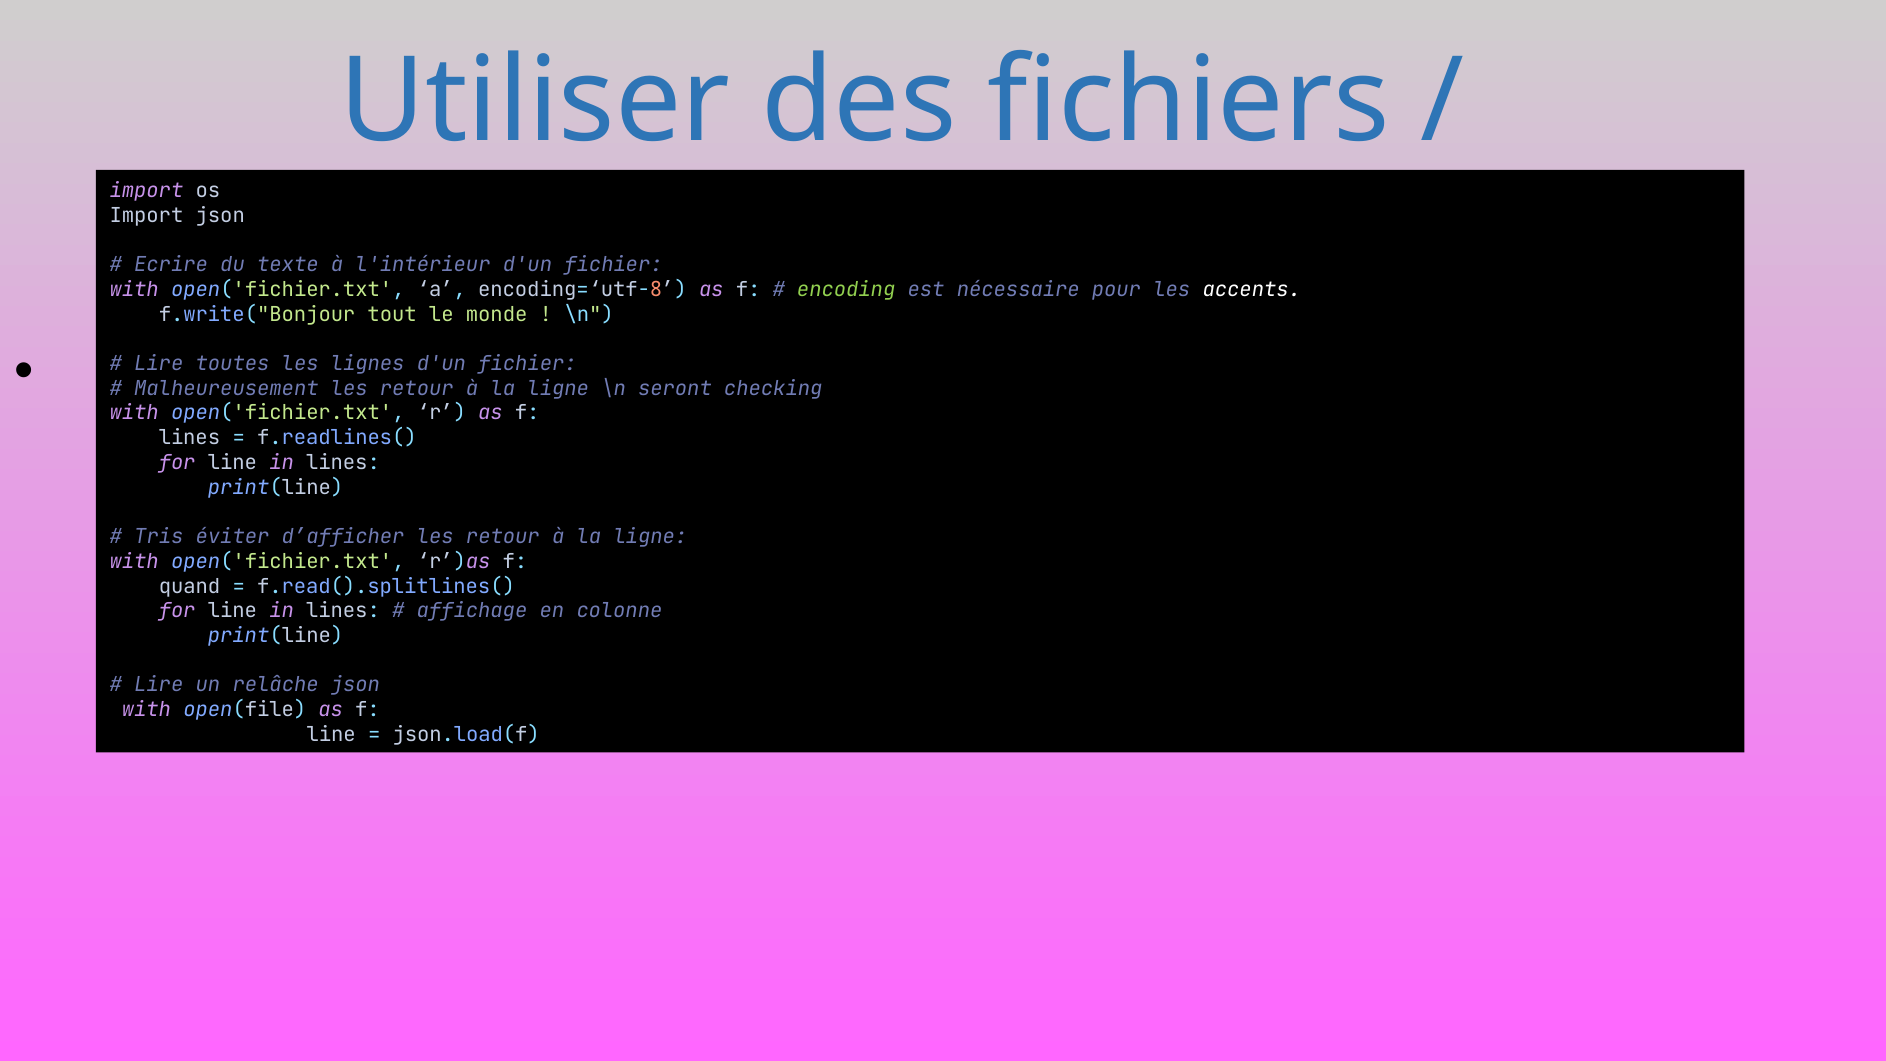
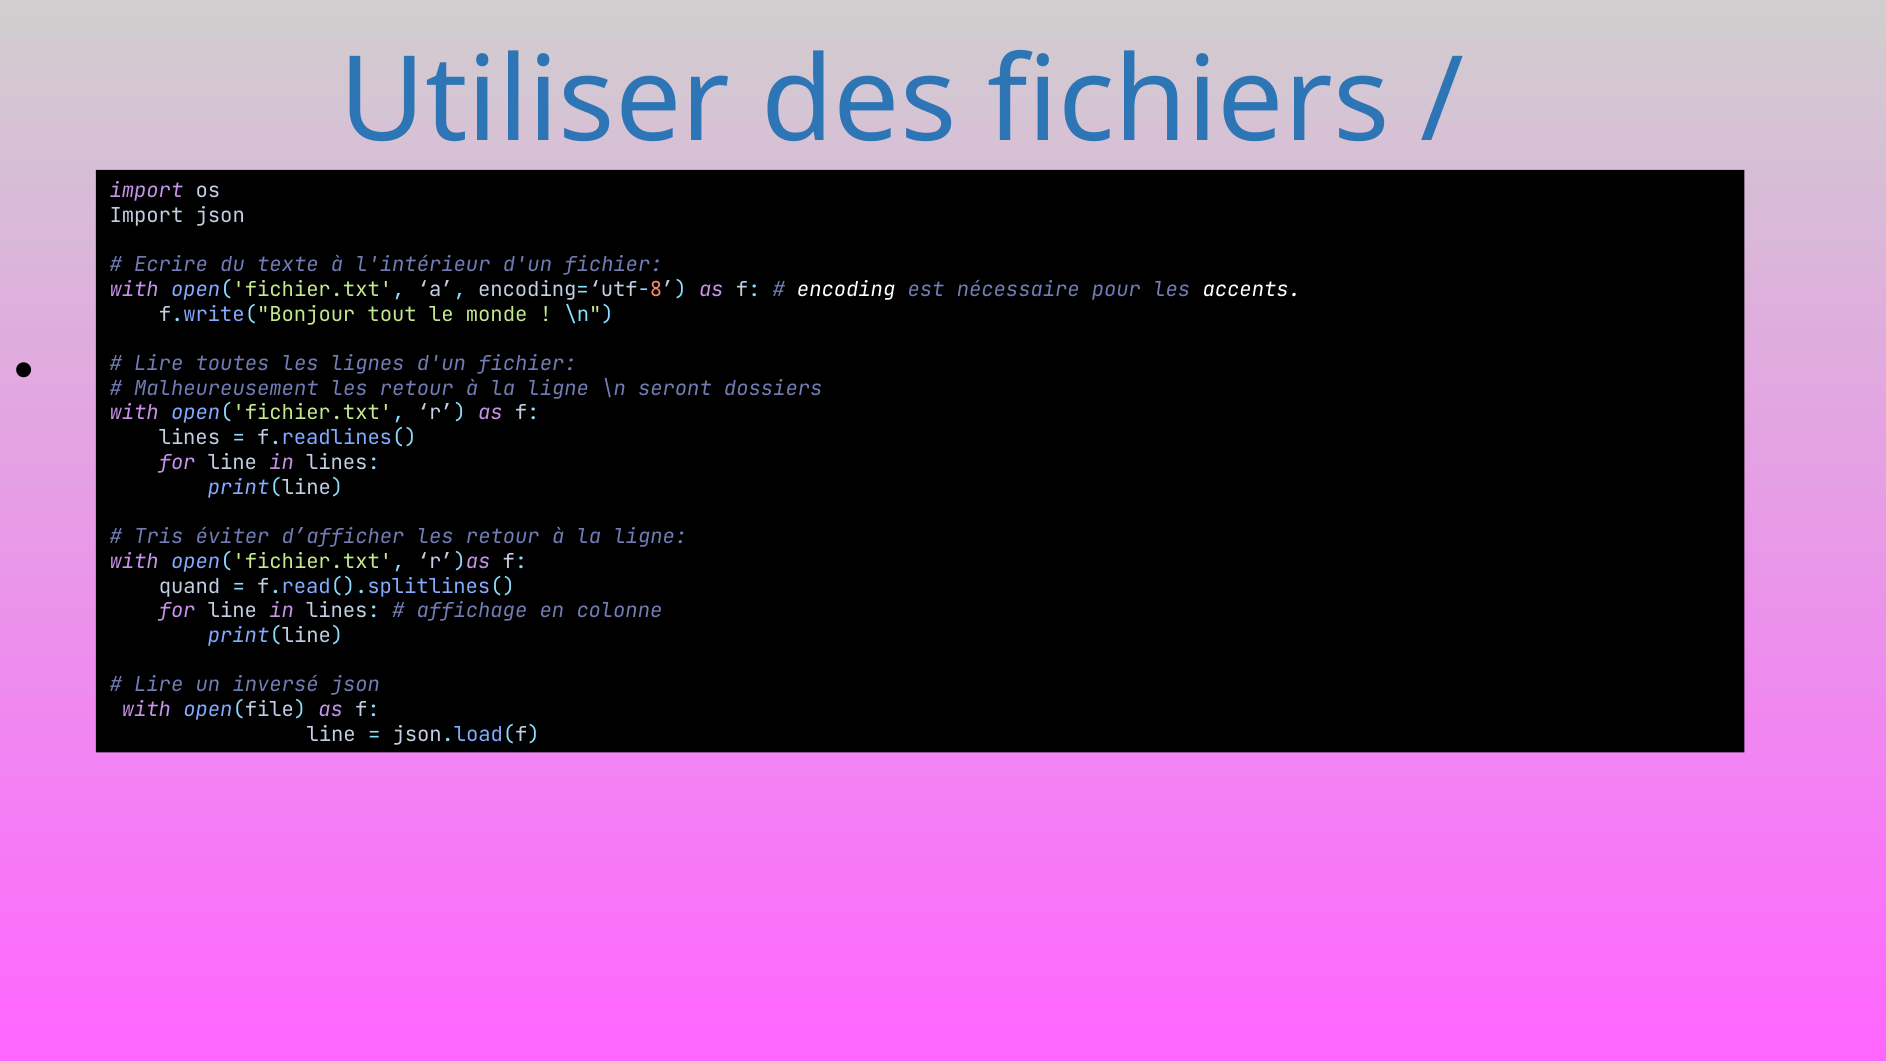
encoding colour: light green -> white (846, 289)
checking: checking -> dossiers (773, 388)
relâche: relâche -> inversé (276, 685)
